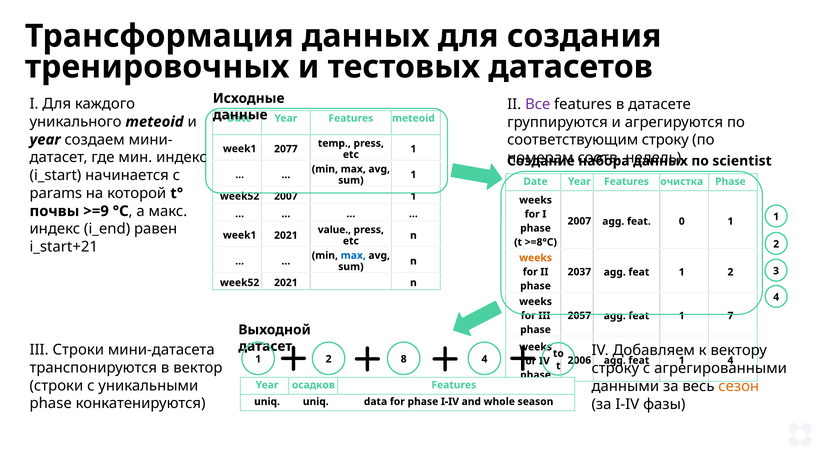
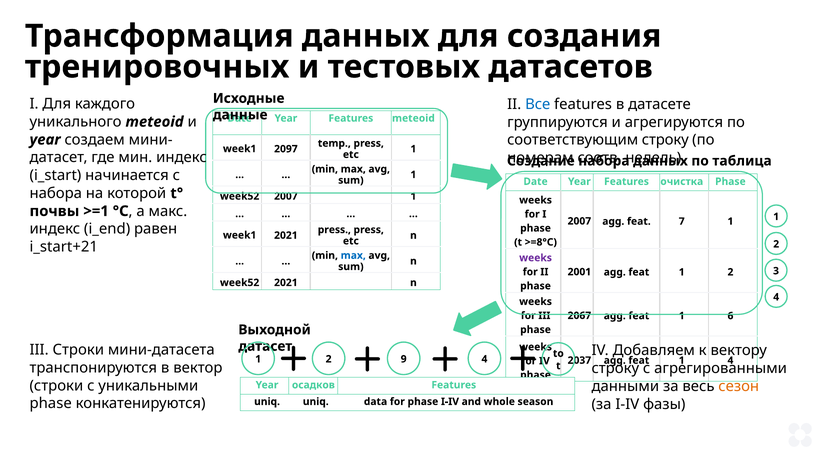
Все colour: purple -> blue (538, 104)
2077: 2077 -> 2097 (286, 149)
scientist: scientist -> таблица (742, 161)
params: params -> набора (56, 193)
>=9: >=9 -> >=1 (96, 211)
0: 0 -> 7 (682, 221)
value: value -> press (334, 230)
weeks colour: orange -> purple (536, 258)
2037: 2037 -> 2001 (579, 272)
2057: 2057 -> 2067 (579, 316)
7: 7 -> 6 (730, 316)
8: 8 -> 9 (404, 359)
2006: 2006 -> 2037 (579, 360)
